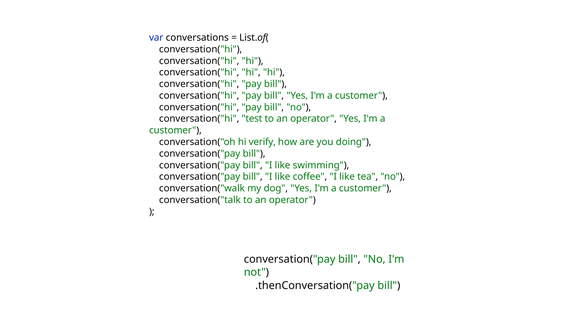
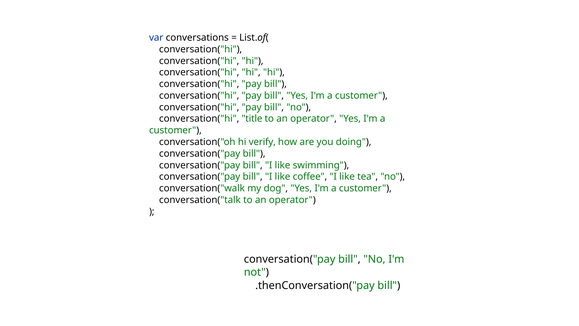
test: test -> title (252, 119)
